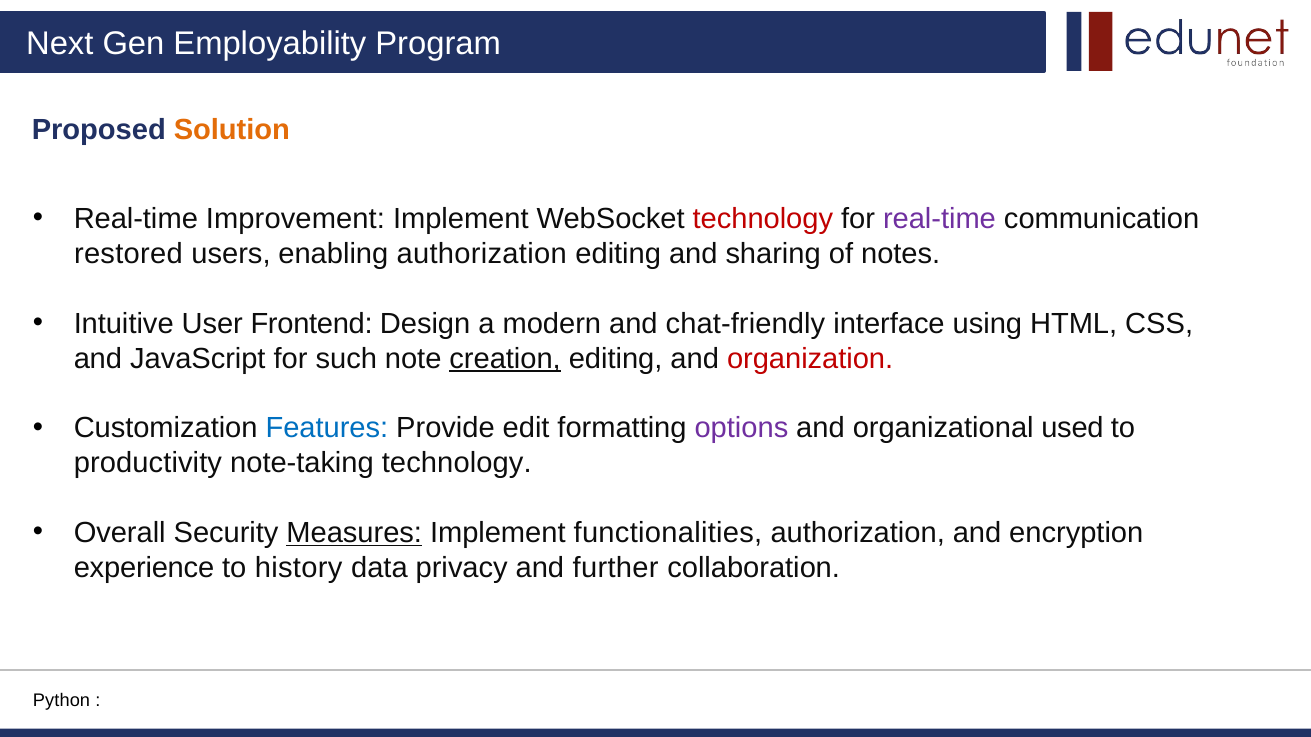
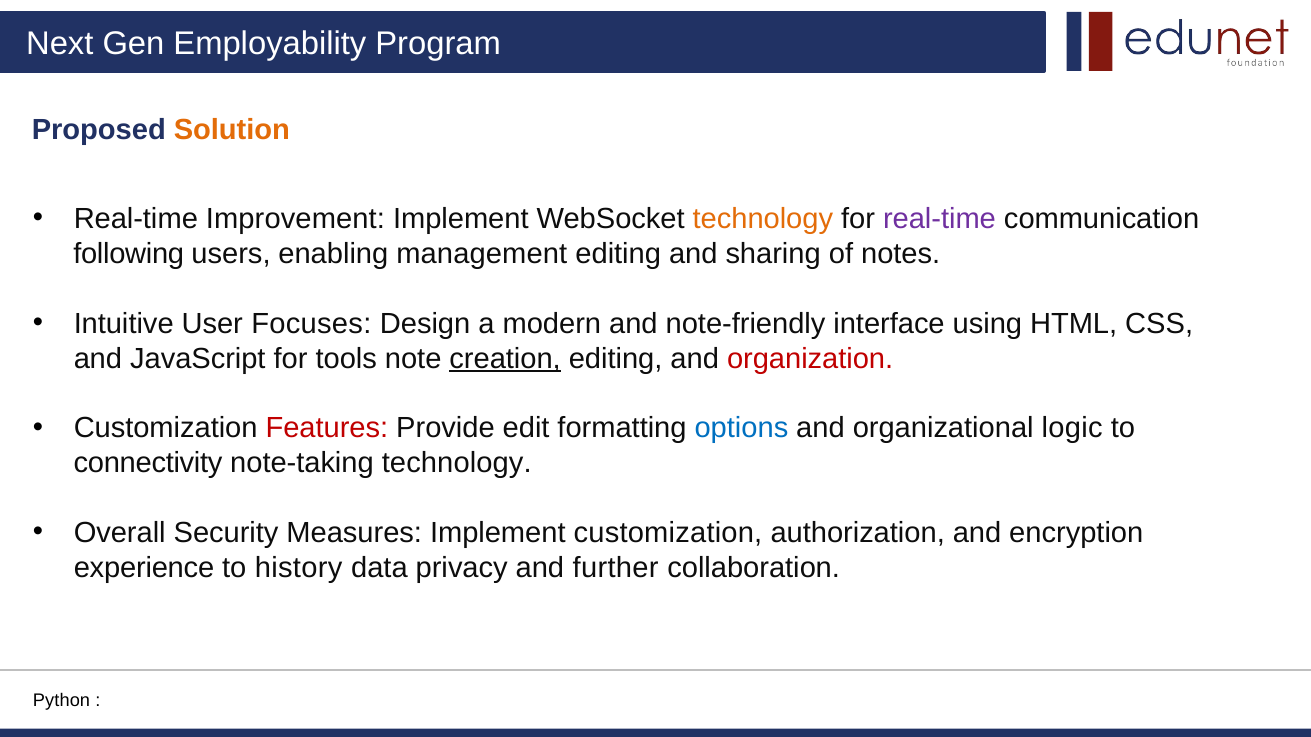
technology colour: red -> orange (763, 219)
restored: restored -> following (129, 254)
enabling authorization: authorization -> management (482, 254)
Frontend: Frontend -> Focuses (311, 324)
chat-friendly: chat-friendly -> note-friendly (746, 324)
such: such -> tools (346, 359)
Features colour: blue -> red (327, 429)
options colour: purple -> blue (741, 429)
used: used -> logic (1072, 429)
productivity: productivity -> connectivity (148, 463)
Measures underline: present -> none (354, 533)
Implement functionalities: functionalities -> customization (668, 533)
